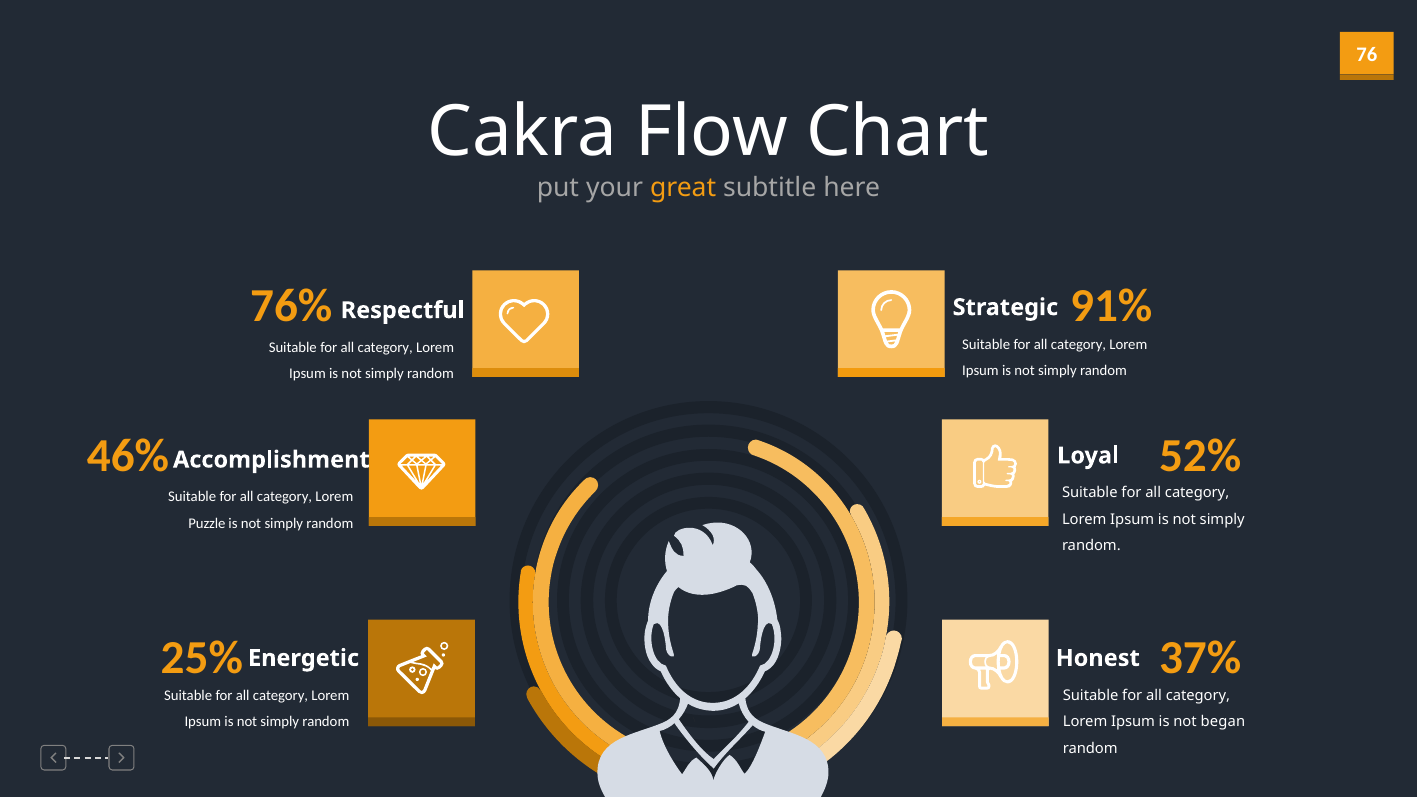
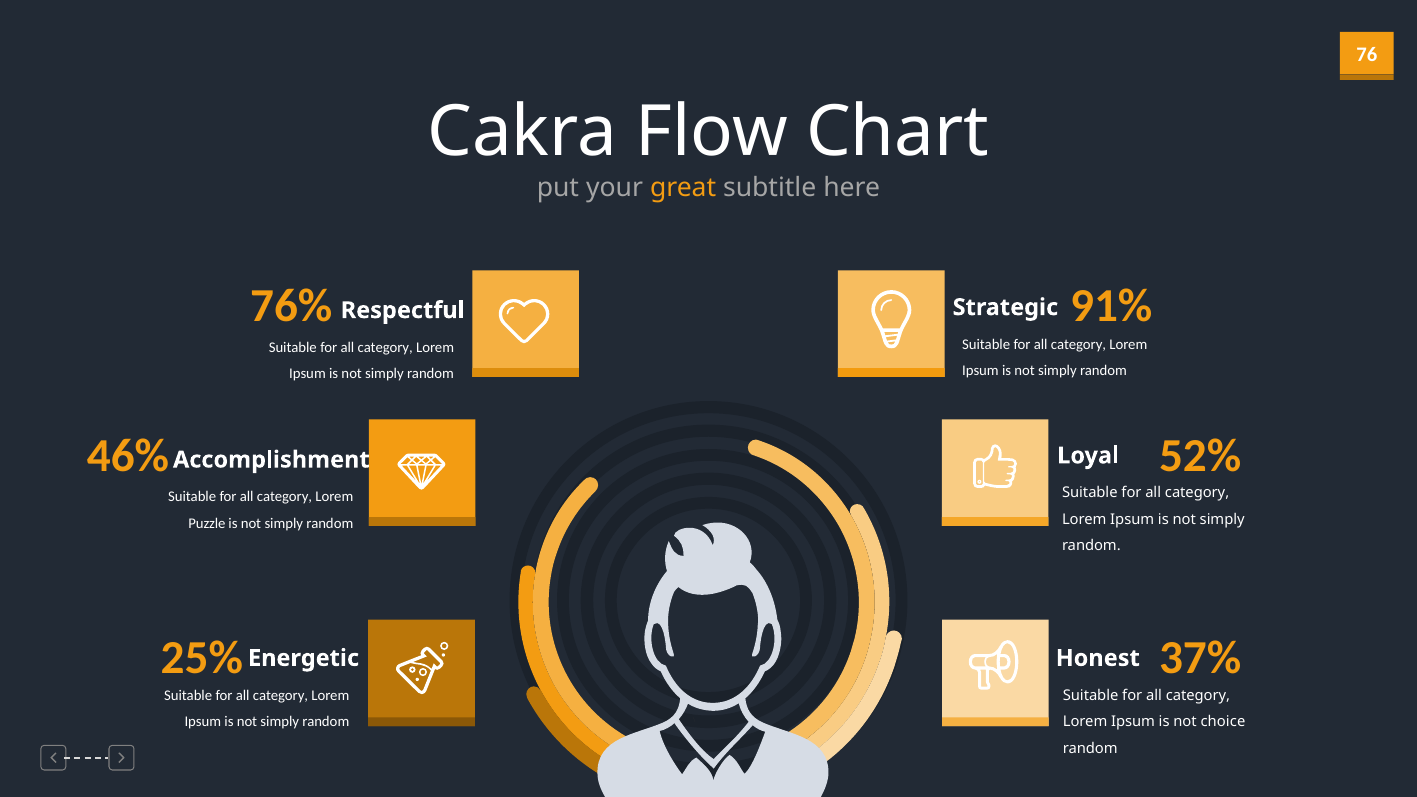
began: began -> choice (1223, 722)
